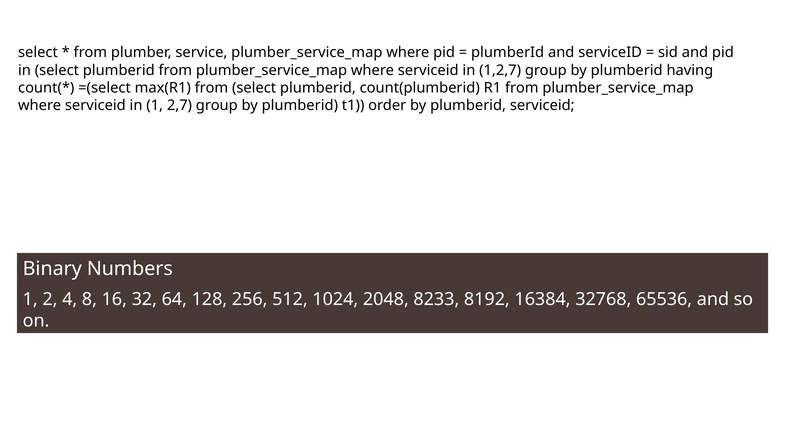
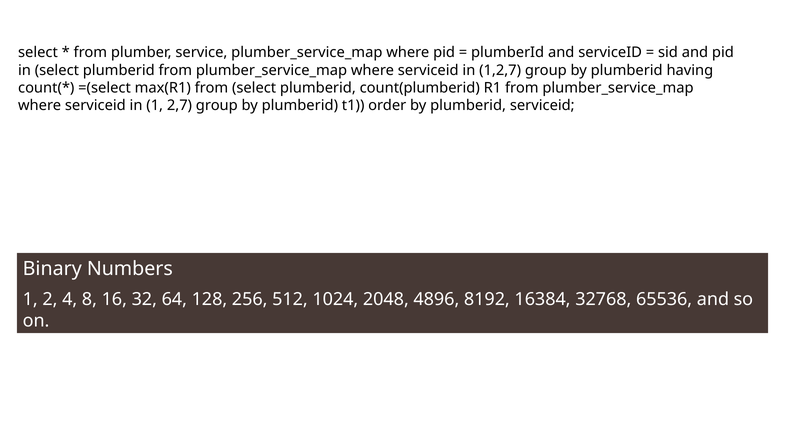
8233: 8233 -> 4896 (436, 300)
